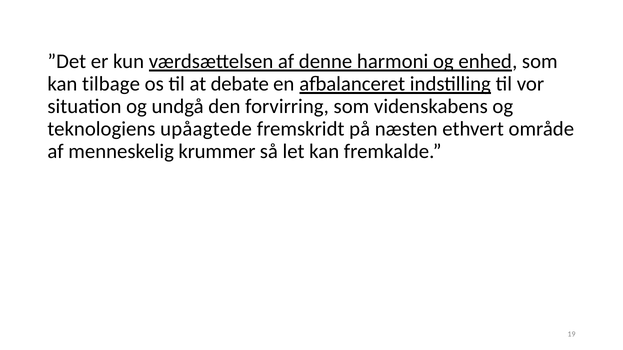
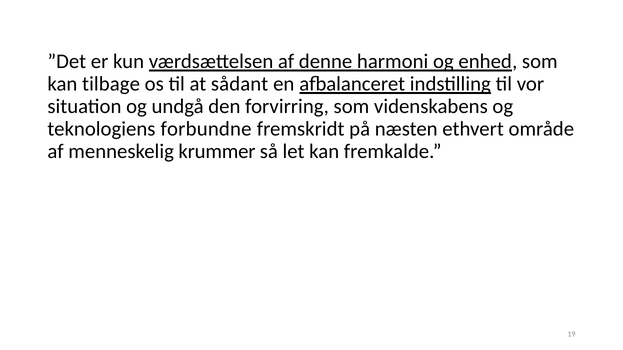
debate: debate -> sådant (240, 84)
upåagtede: upåagtede -> forbundne (206, 129)
